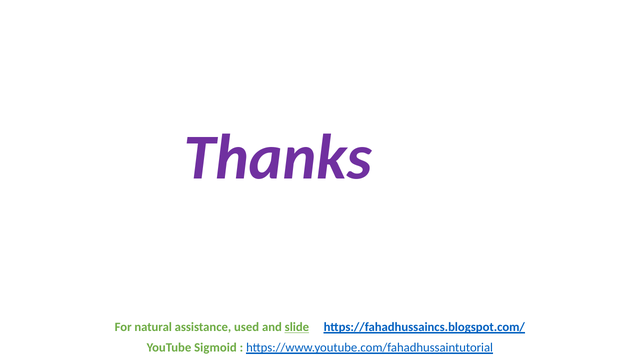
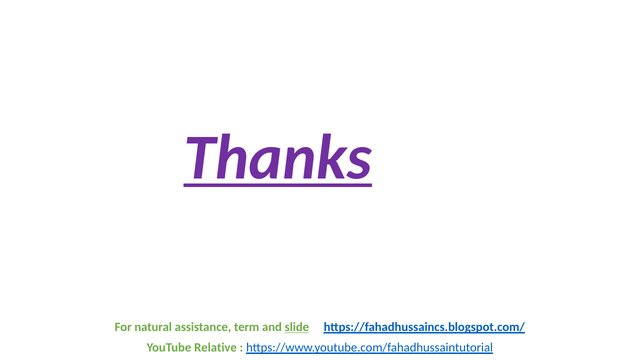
Thanks underline: none -> present (278, 158)
used: used -> term (247, 328)
Sigmoid: Sigmoid -> Relative (216, 348)
